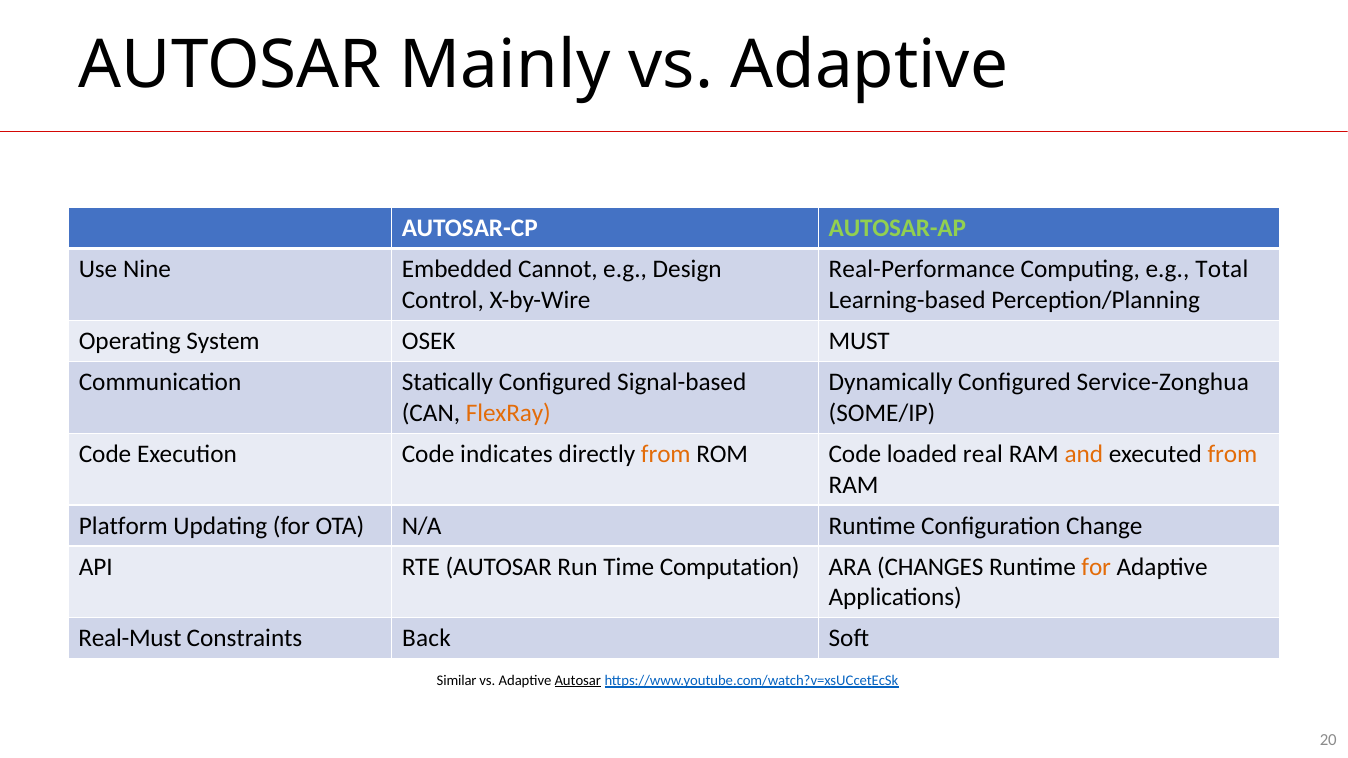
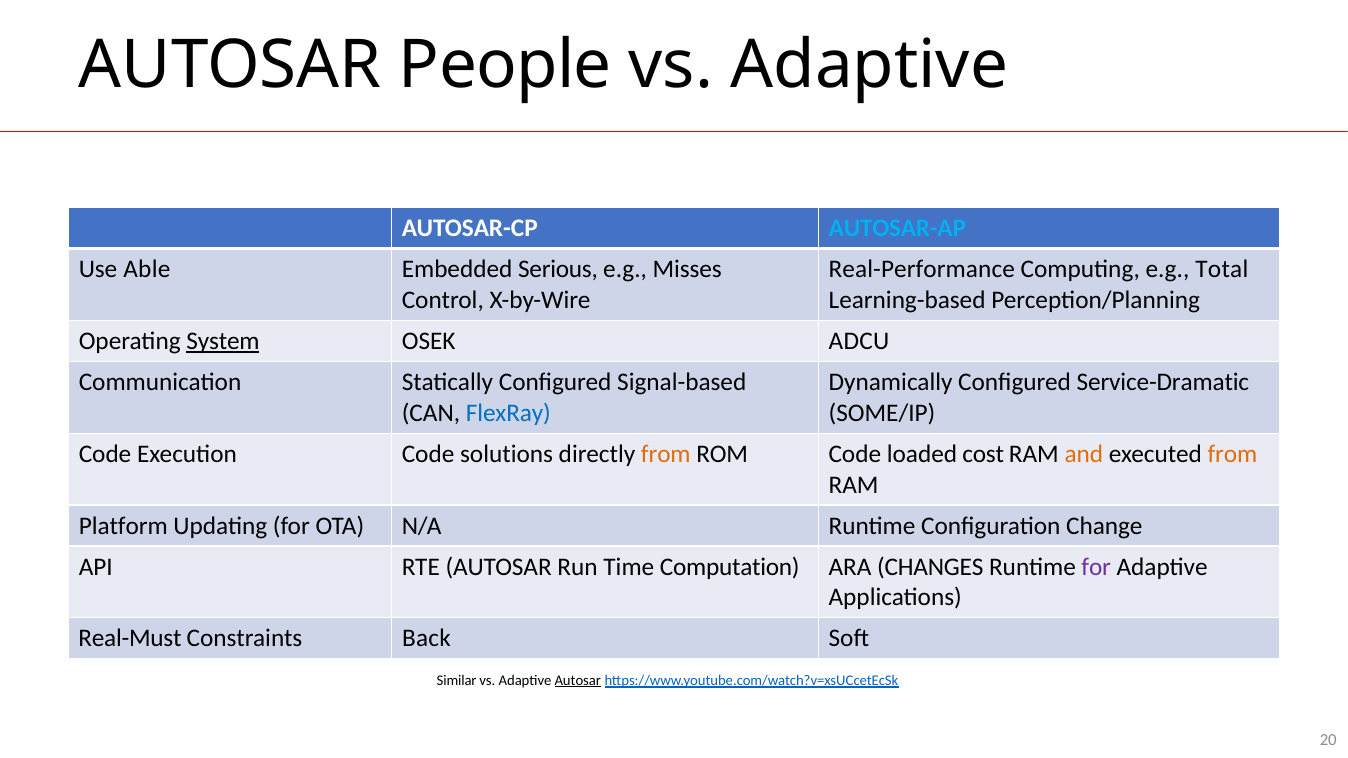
Mainly: Mainly -> People (505, 66)
AUTOSAR-AP colour: light green -> light blue (897, 228)
Nine: Nine -> Able (147, 269)
Cannot: Cannot -> Serious (558, 269)
Design: Design -> Misses (687, 269)
System underline: none -> present (223, 341)
MUST: MUST -> ADCU (859, 341)
Service-Zonghua: Service-Zonghua -> Service-Dramatic (1163, 382)
FlexRay colour: orange -> blue (508, 413)
indicates: indicates -> solutions (507, 454)
real: real -> cost (983, 454)
for colour: orange -> purple (1096, 567)
